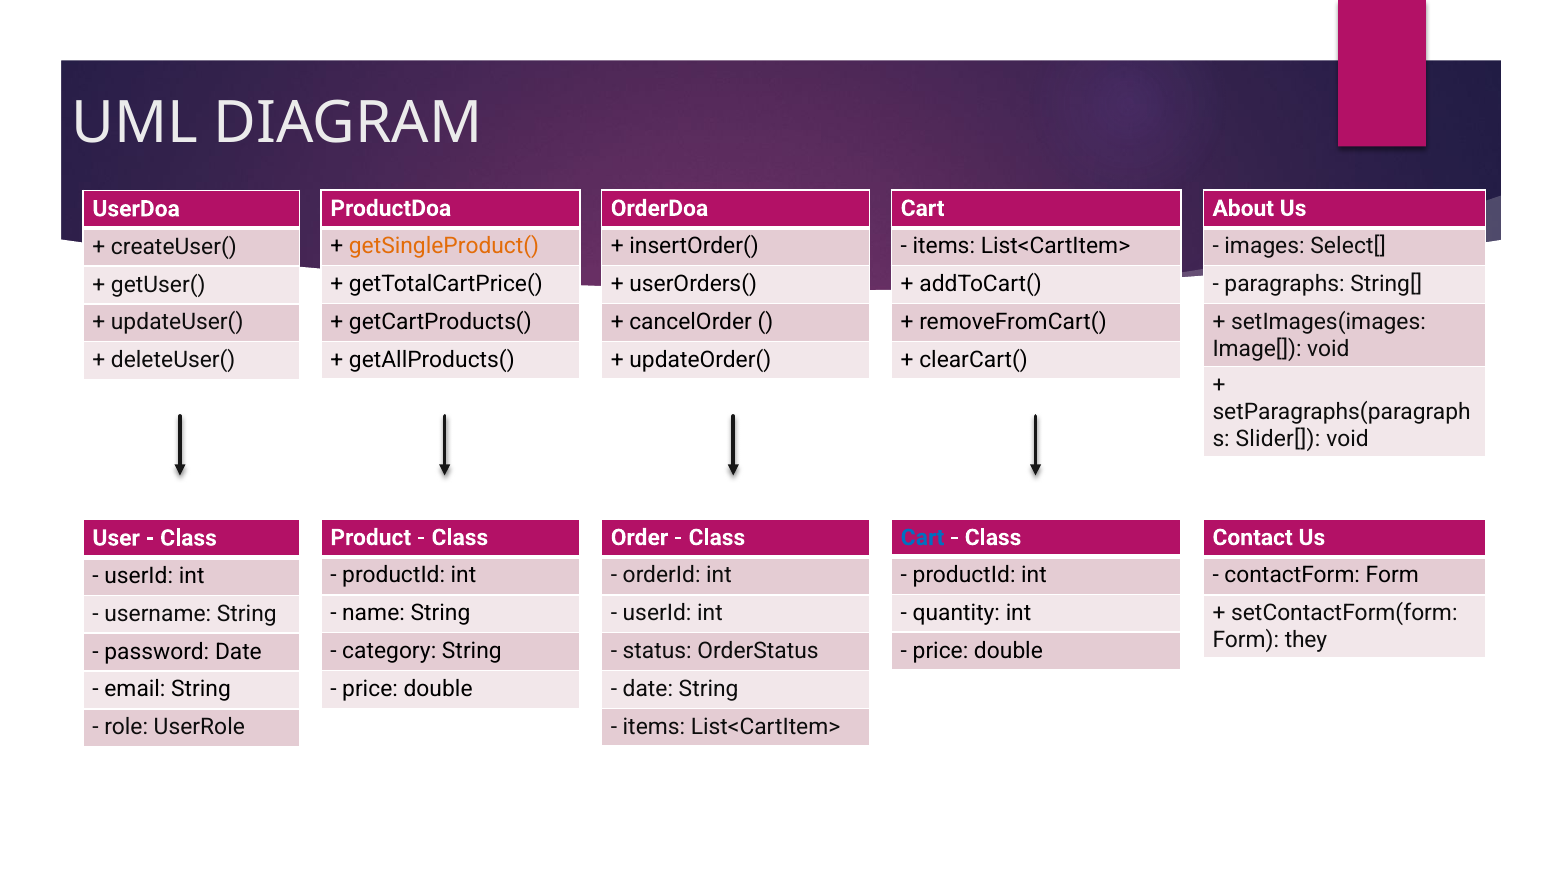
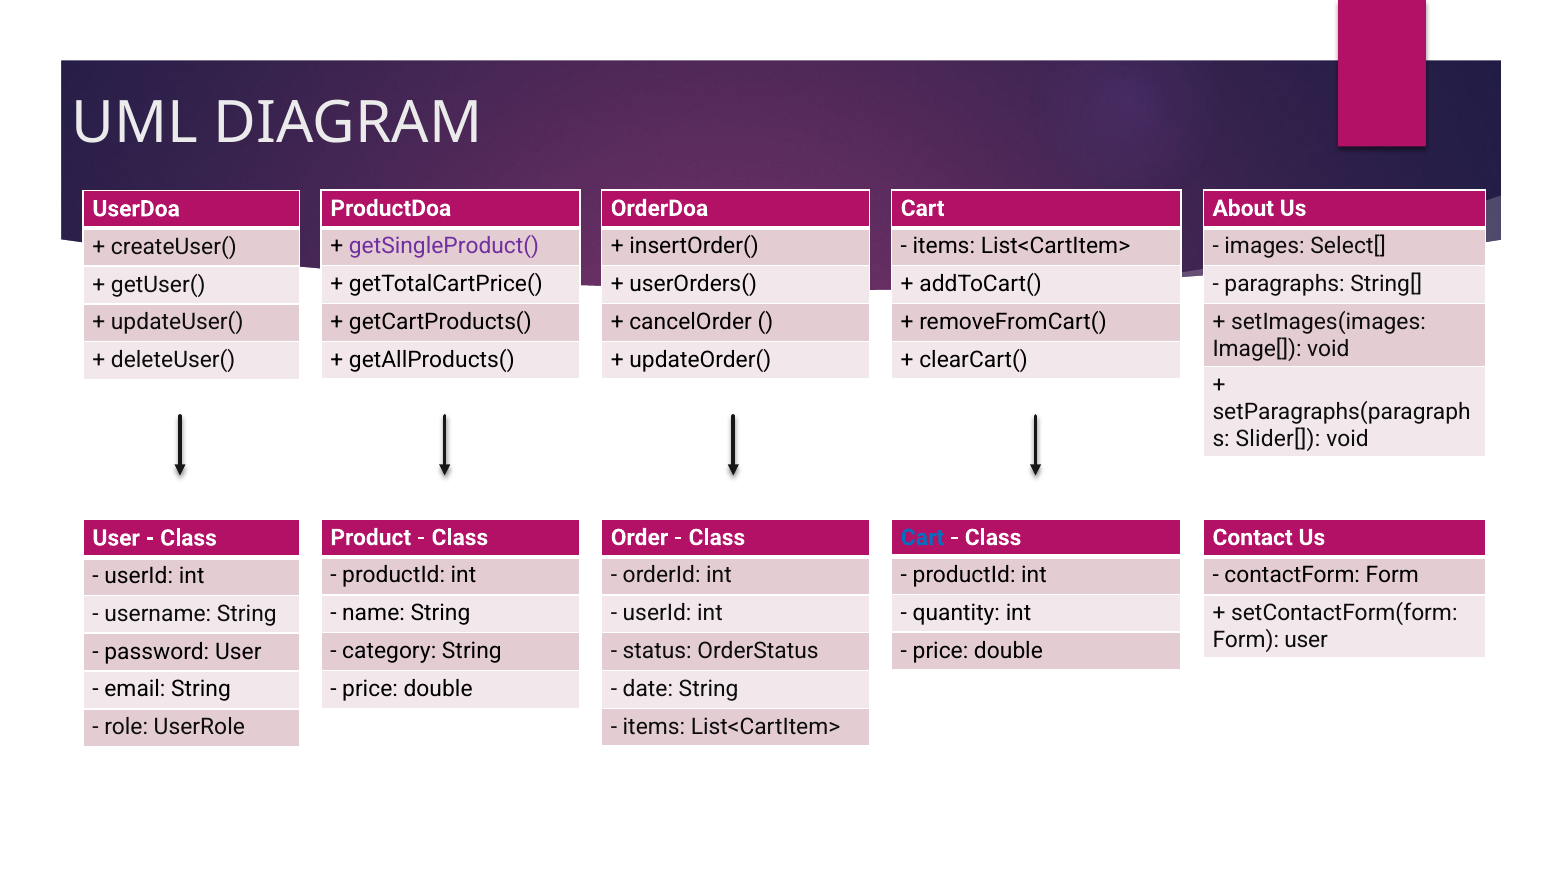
getSingleProduct( colour: orange -> purple (444, 246)
Form they: they -> user (1306, 640)
password Date: Date -> User (238, 652)
